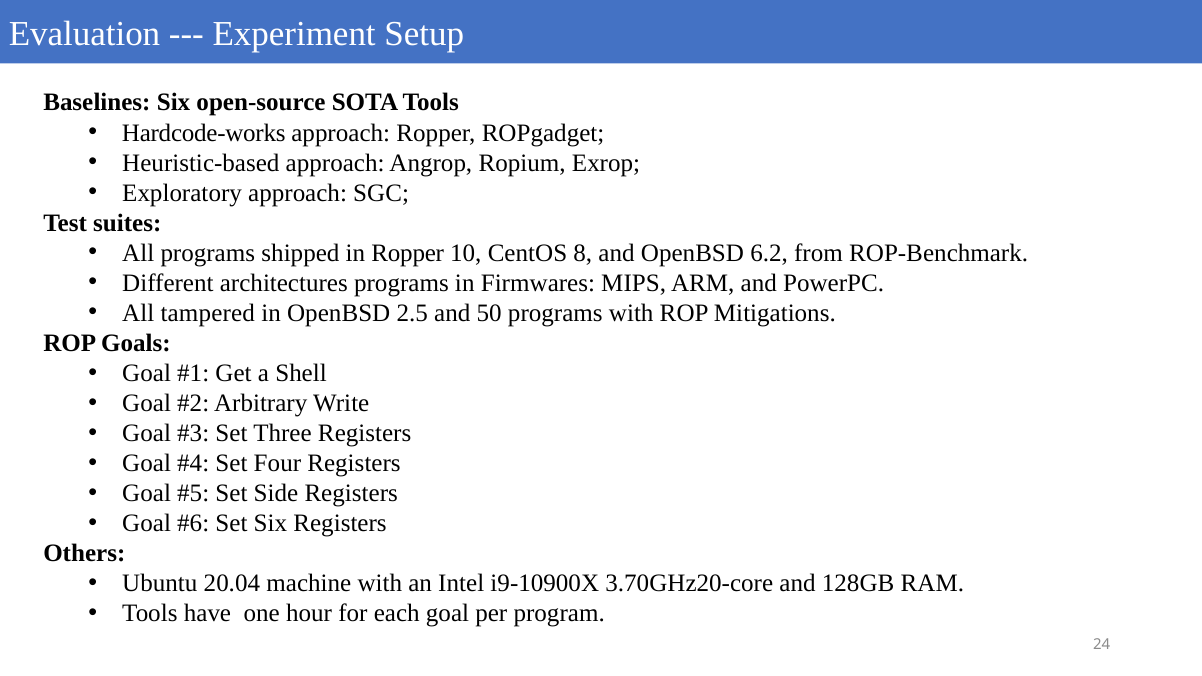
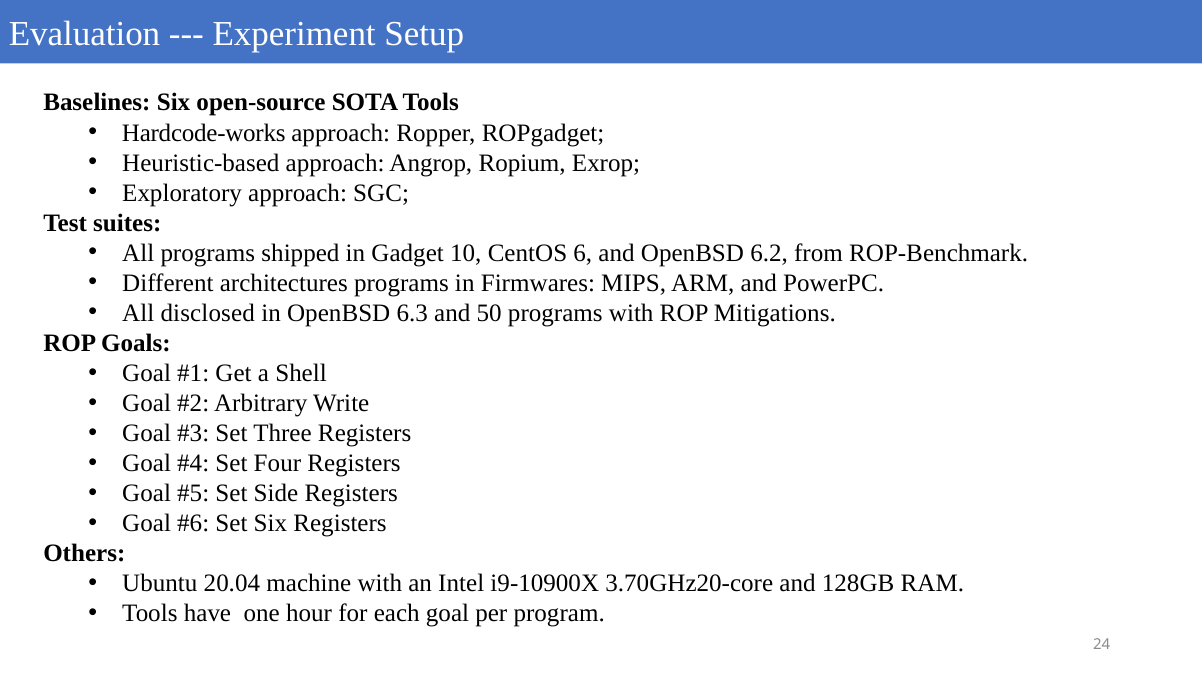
in Ropper: Ropper -> Gadget (408, 253)
8: 8 -> 6 (583, 253)
tampered: tampered -> disclosed (208, 313)
2.5: 2.5 -> 6.3 (412, 313)
